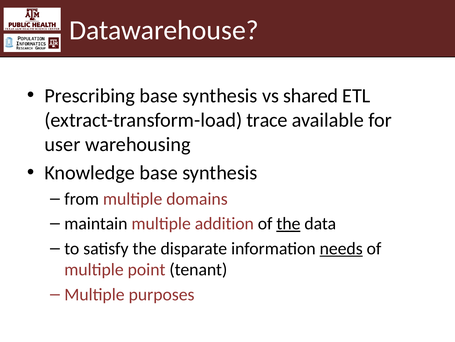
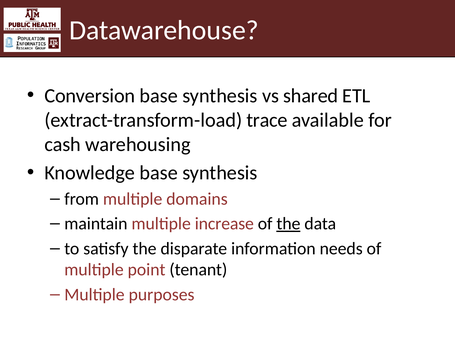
Prescribing: Prescribing -> Conversion (90, 95)
user: user -> cash (63, 144)
addition: addition -> increase (224, 223)
needs underline: present -> none (341, 248)
